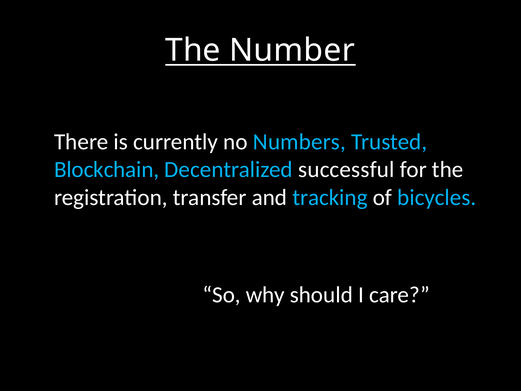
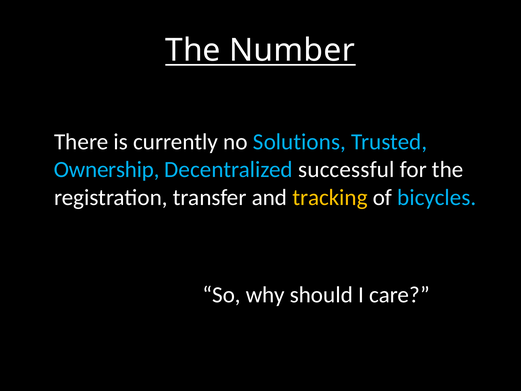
Numbers: Numbers -> Solutions (299, 142)
Blockchain: Blockchain -> Ownership (107, 170)
tracking colour: light blue -> yellow (330, 197)
